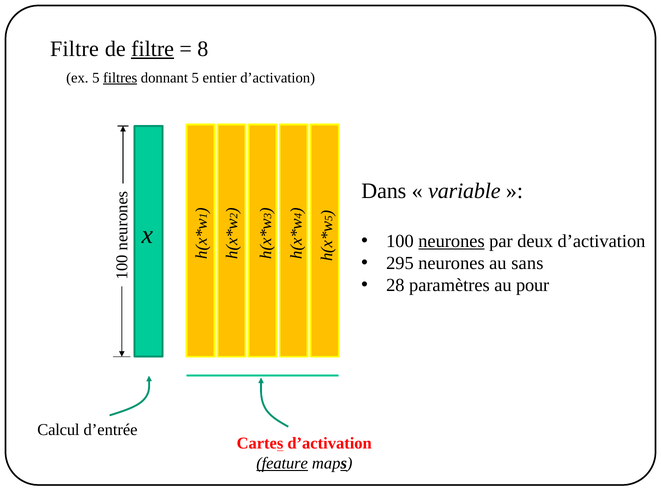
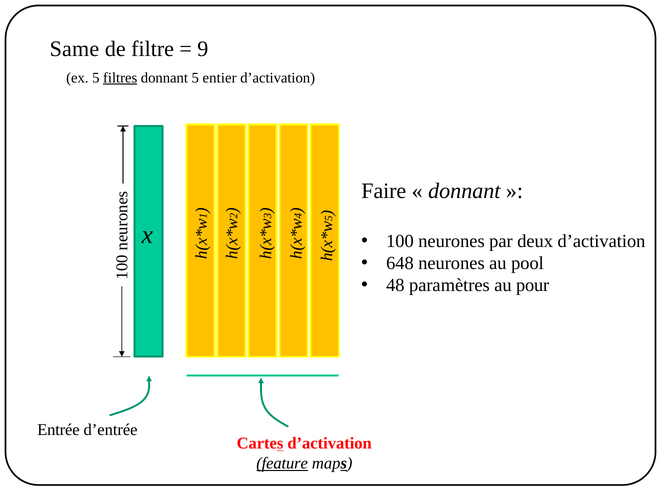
Filtre: Filtre -> Same (74, 49)
filtre underline: present -> none (153, 49)
8: 8 -> 9 (203, 49)
Dans: Dans -> Faire (384, 191)
variable: variable -> donnant (464, 191)
neurones underline: present -> none (451, 241)
295: 295 -> 648 (400, 263)
sans: sans -> pool (527, 263)
28: 28 -> 48 (395, 285)
Calcul: Calcul -> Entrée (58, 429)
